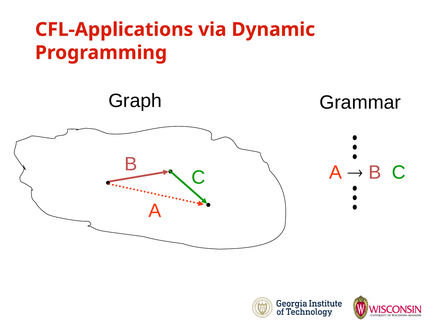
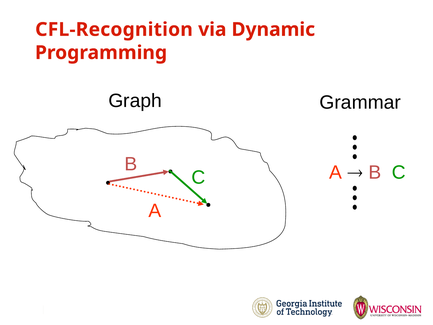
CFL-Applications: CFL-Applications -> CFL-Recognition (114, 30)
